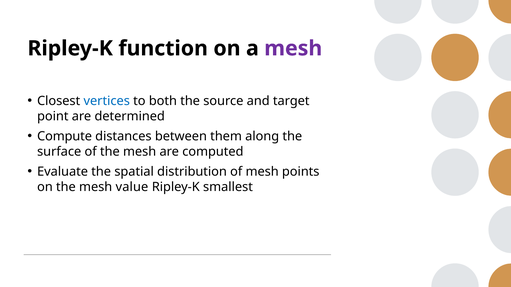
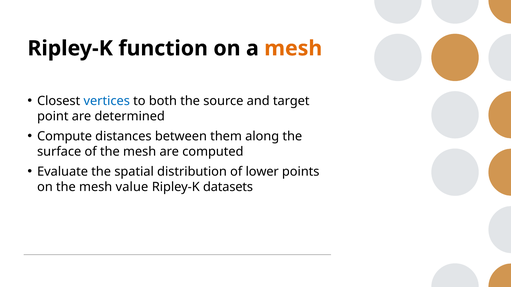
mesh colour: purple -> orange (293, 48)
of mesh: mesh -> lower (262, 172)
smallest: smallest -> datasets (228, 187)
